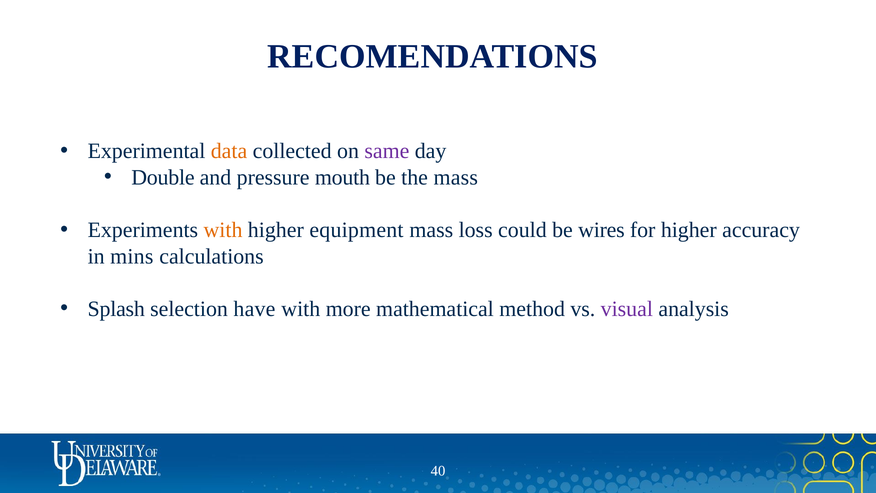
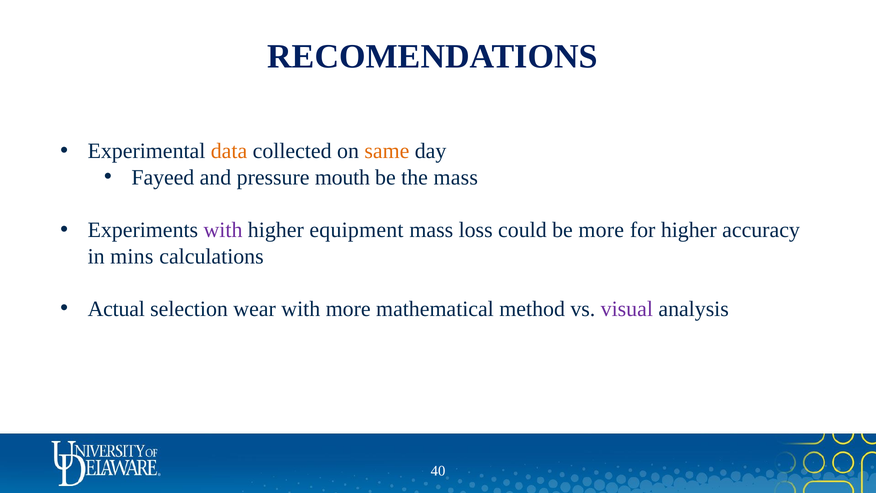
same colour: purple -> orange (387, 151)
Double: Double -> Fayeed (163, 177)
with colour: orange -> purple (223, 230)
be wires: wires -> more (601, 230)
Splash: Splash -> Actual (116, 309)
have: have -> wear (255, 309)
